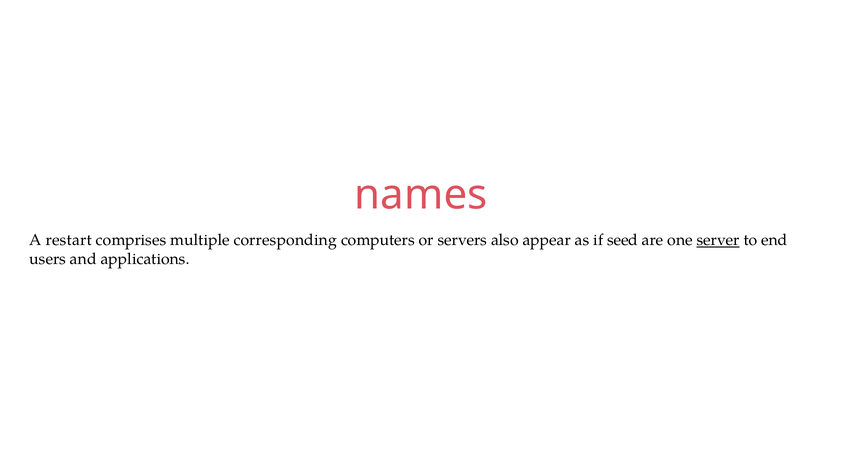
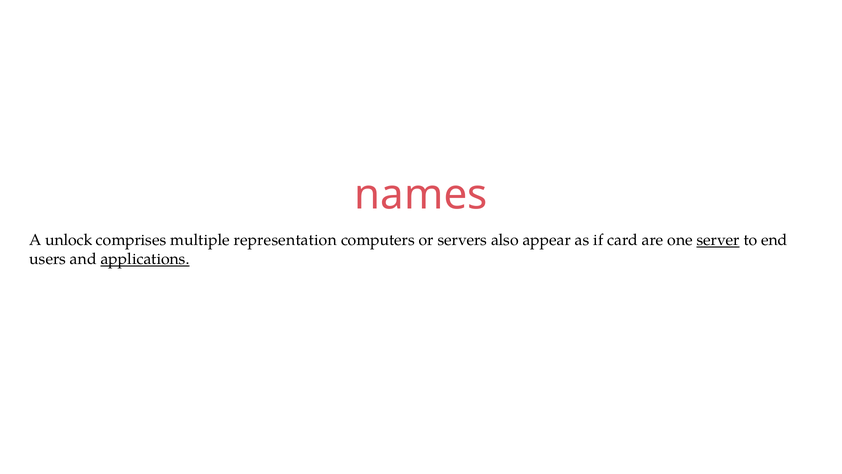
restart: restart -> unlock (69, 240)
corresponding: corresponding -> representation (285, 240)
seed: seed -> card (623, 240)
applications underline: none -> present (145, 259)
